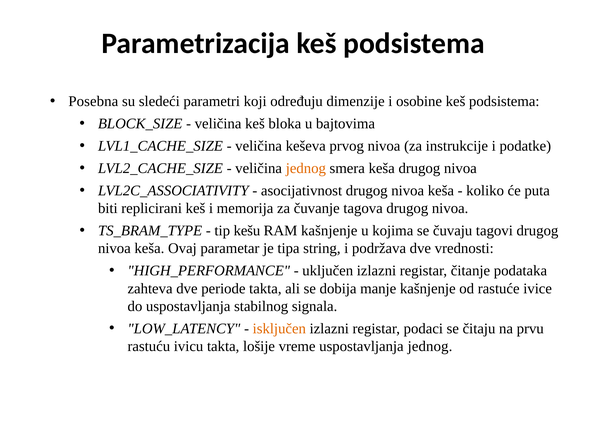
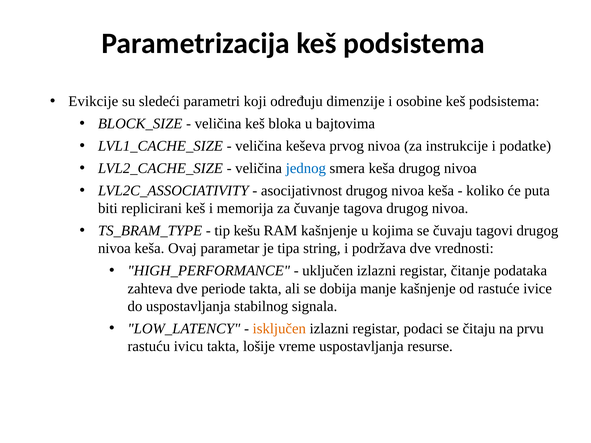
Posebna: Posebna -> Evikcije (93, 101)
jednog colour: orange -> blue (306, 168)
uspostavljanja jednog: jednog -> resurse (430, 346)
